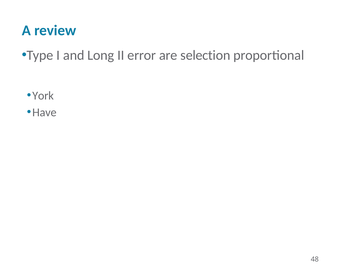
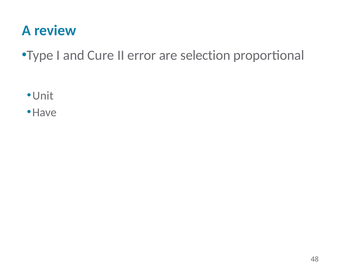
Long: Long -> Cure (101, 55)
York: York -> Unit (43, 96)
